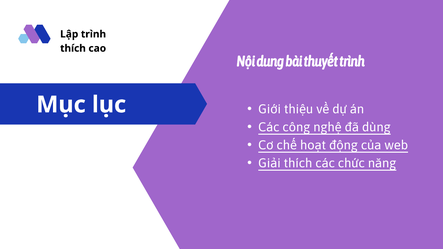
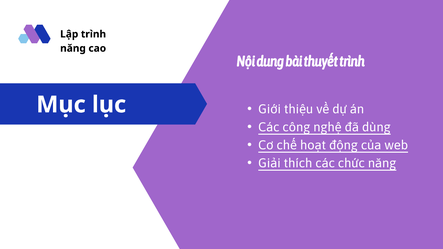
thích: thích -> năng (73, 48)
